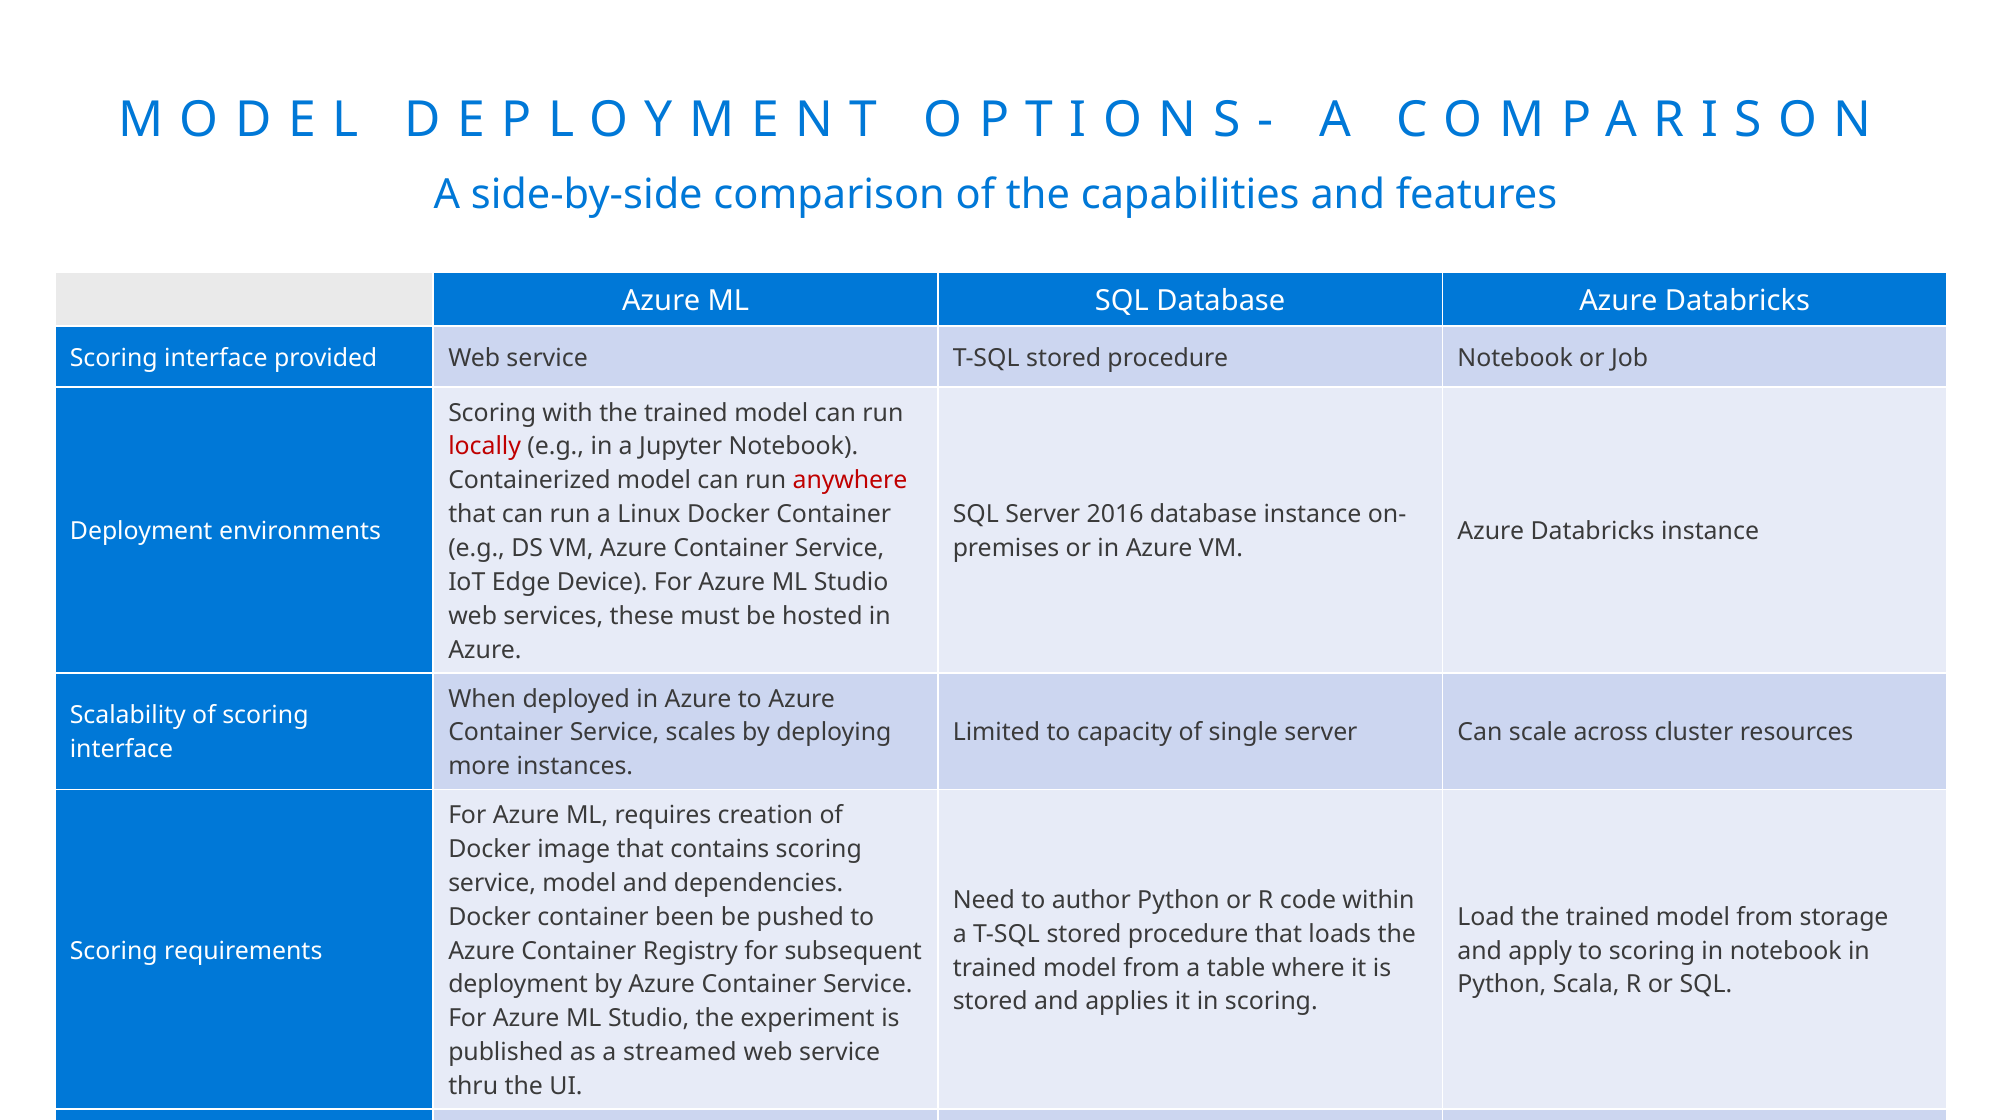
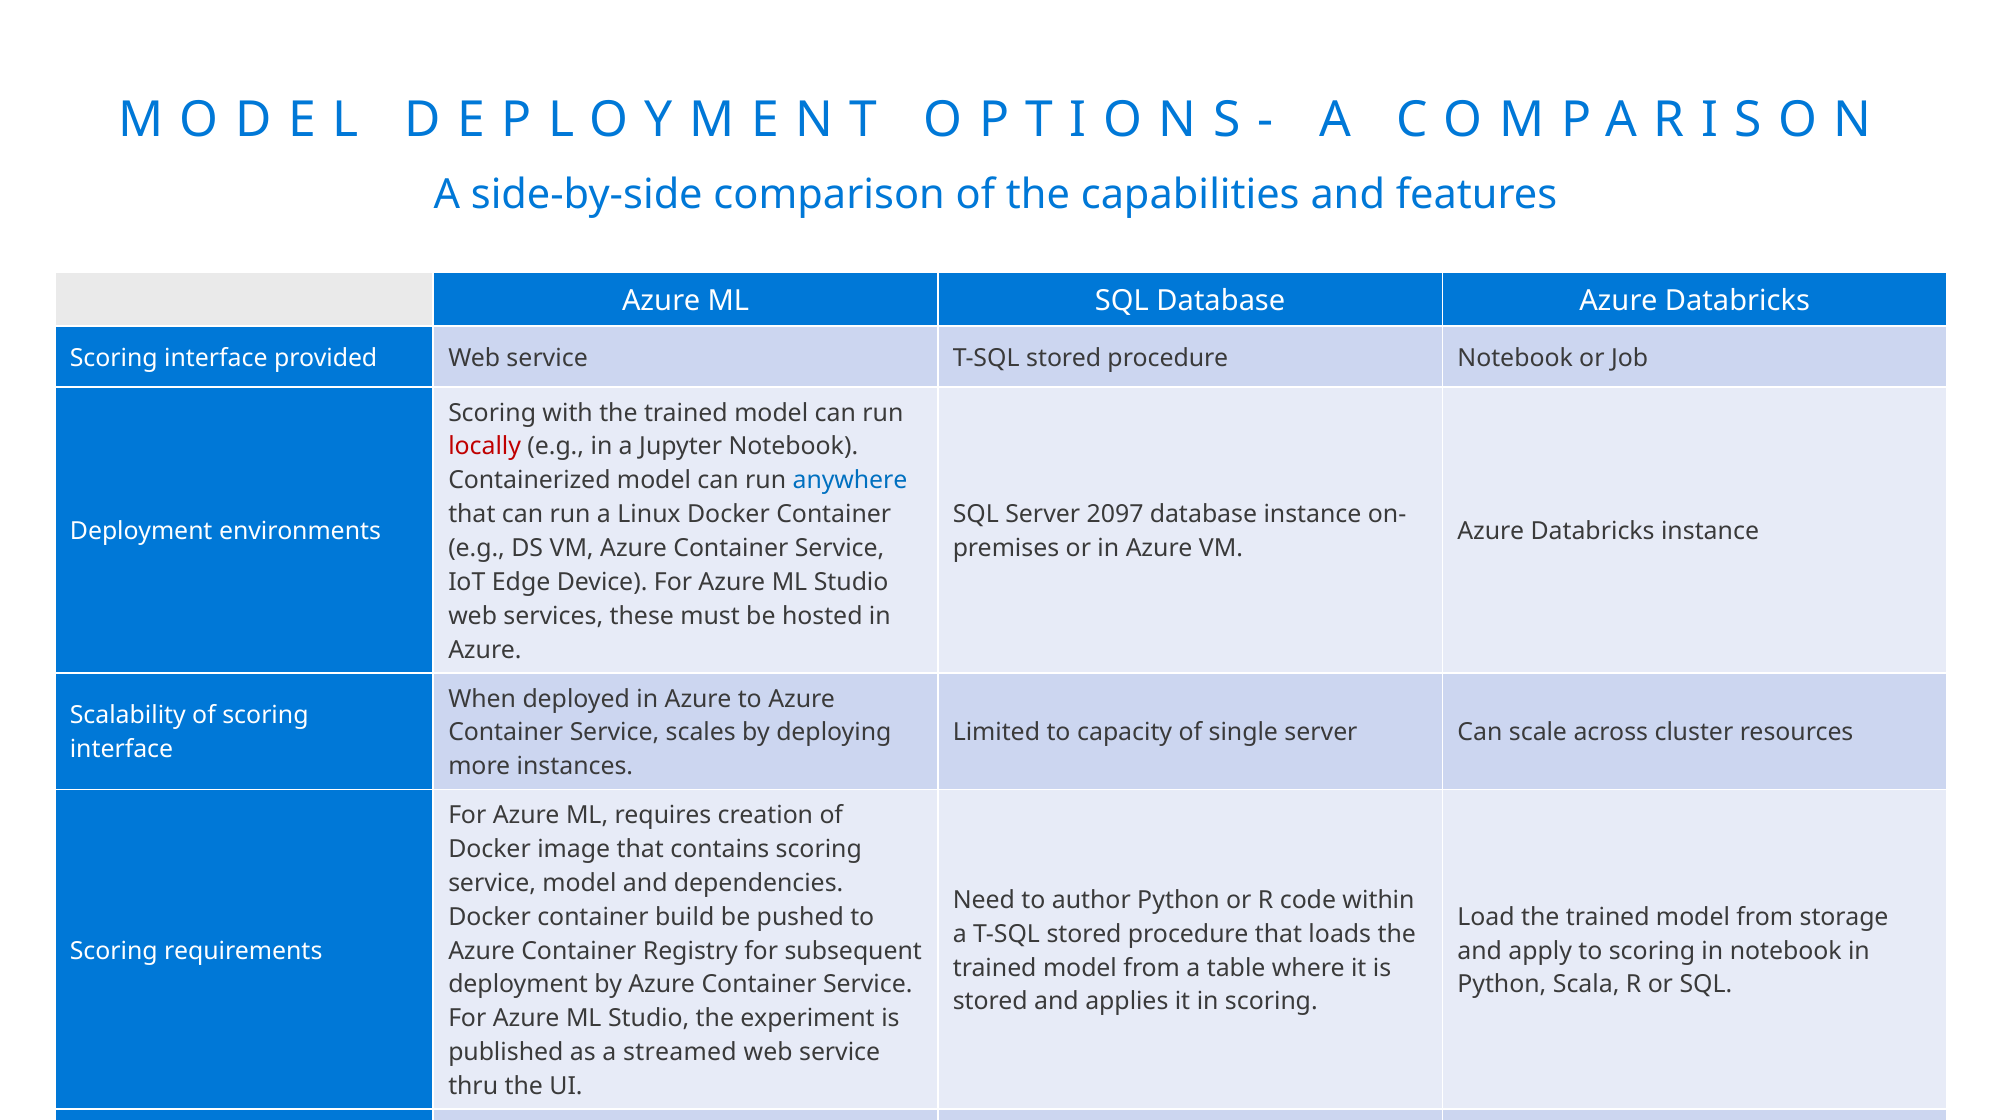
anywhere colour: red -> blue (850, 481)
2016: 2016 -> 2097 (1115, 514)
been: been -> build (685, 917)
